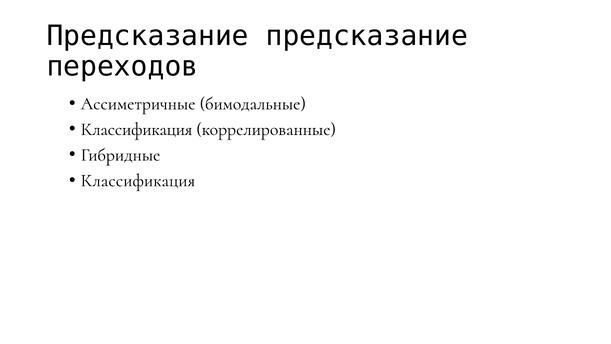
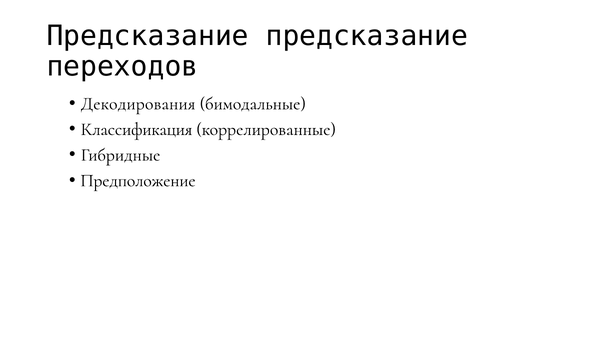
Ассиметричные: Ассиметричные -> Декодирования (138, 103)
Классификация: Классификация -> Предположение (138, 180)
